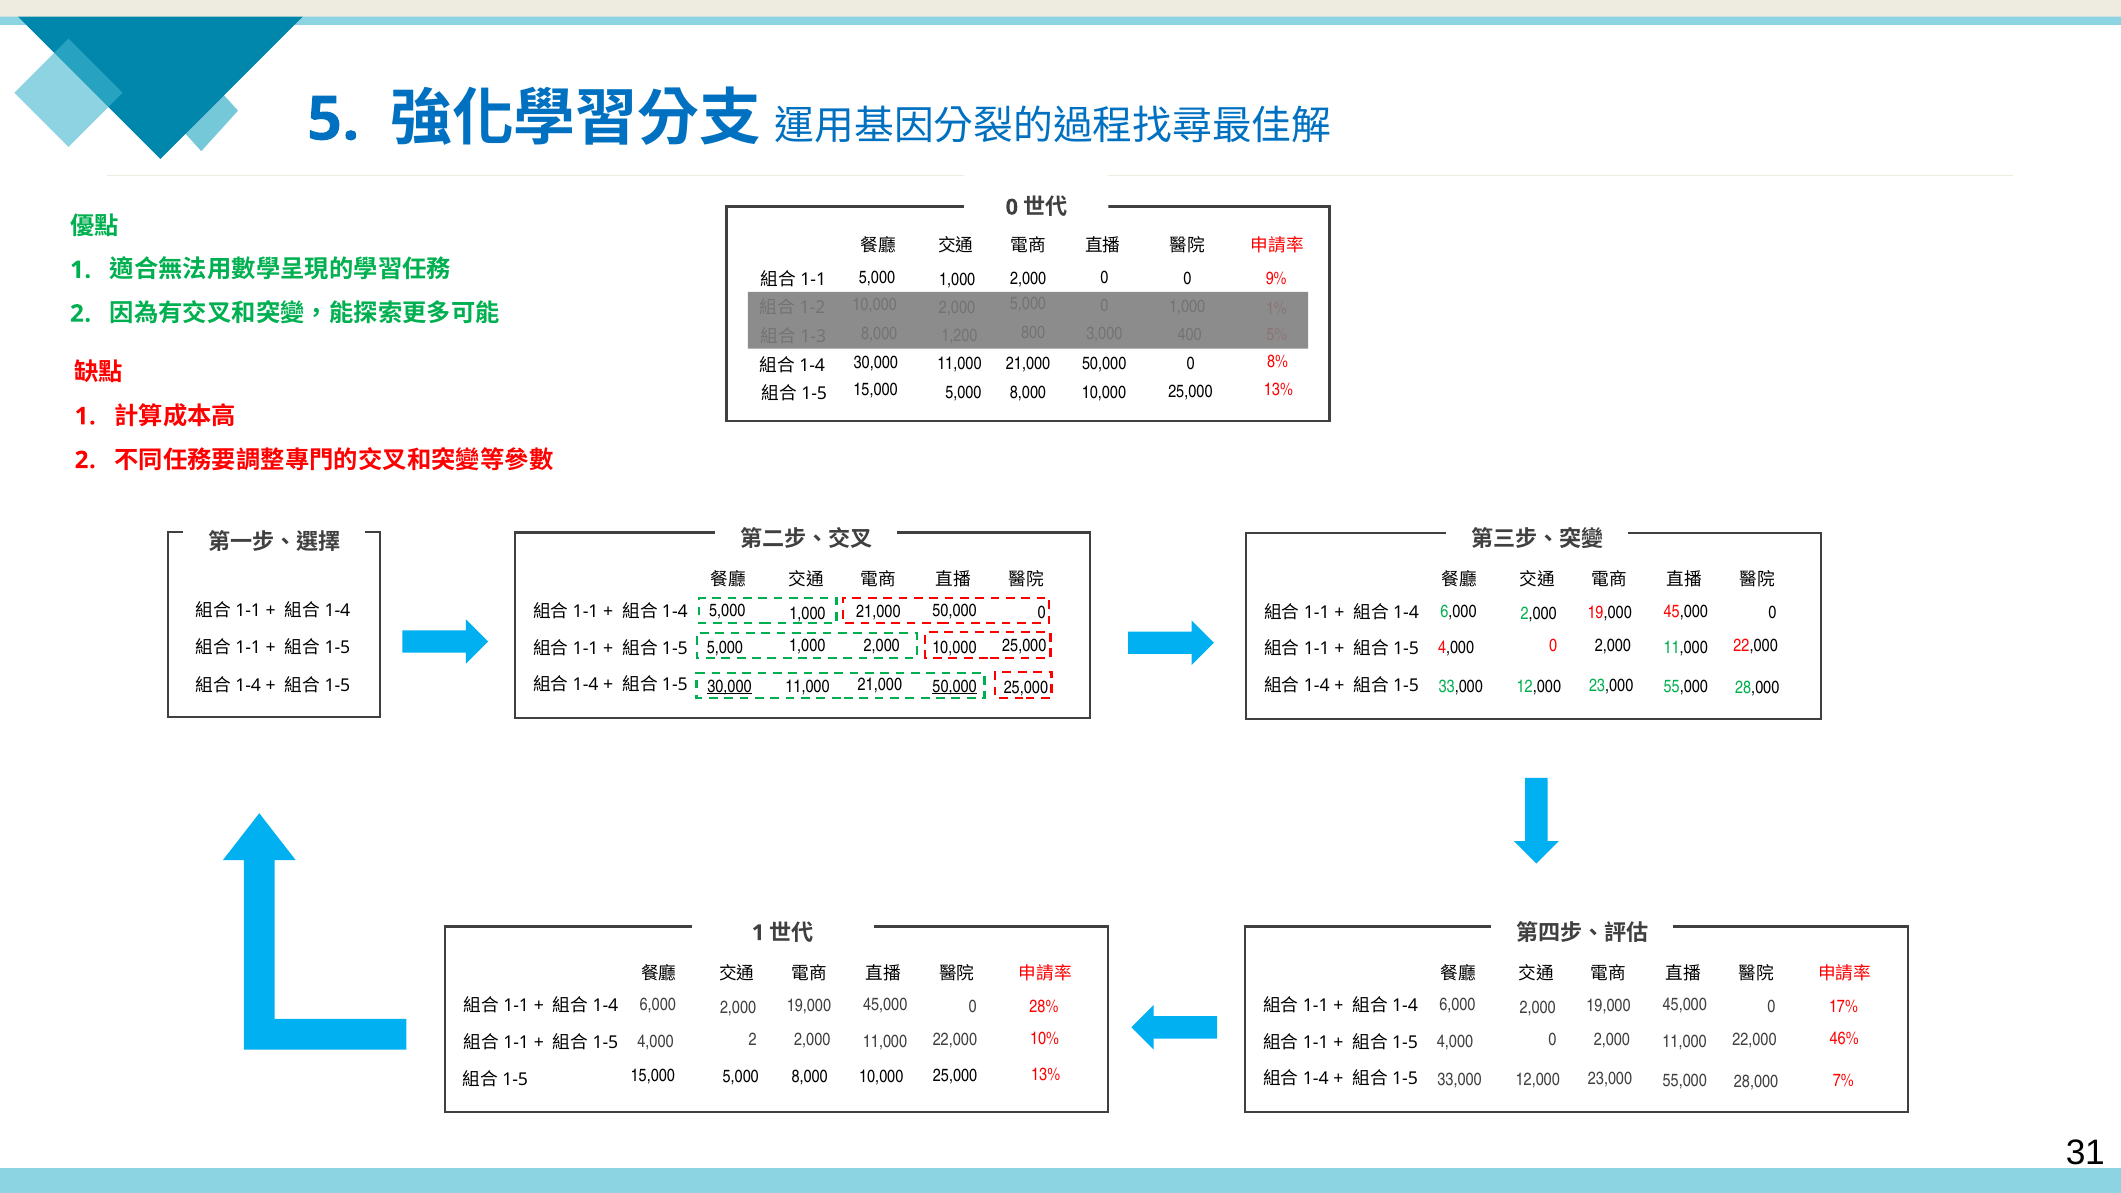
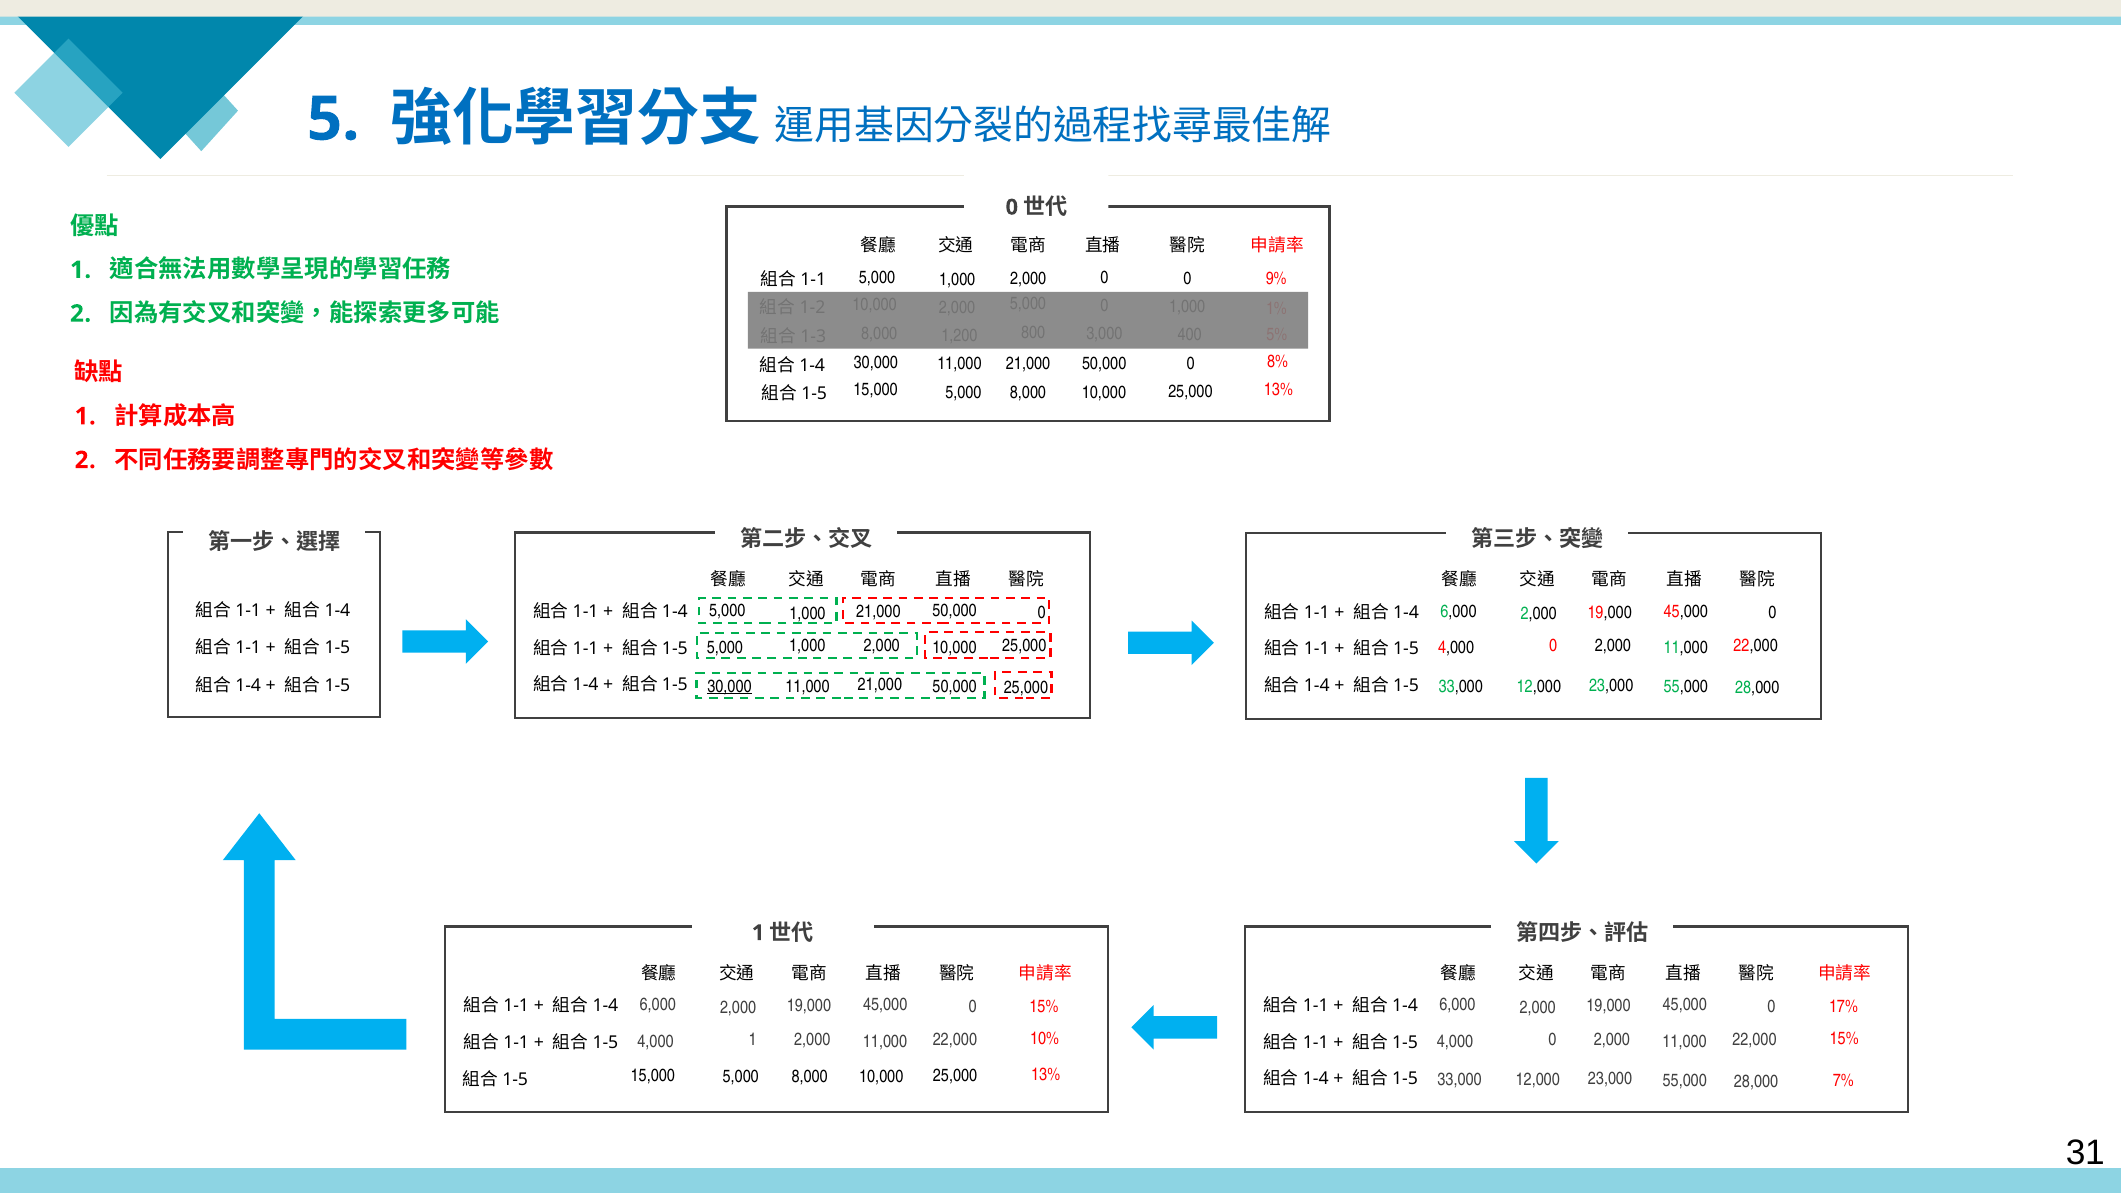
50,000 underline: present -> none (955, 686)
28%: 28% -> 15% (1044, 1007)
46%: 46% -> 15% (1844, 1039)
4,000 2: 2 -> 1 (753, 1039)
